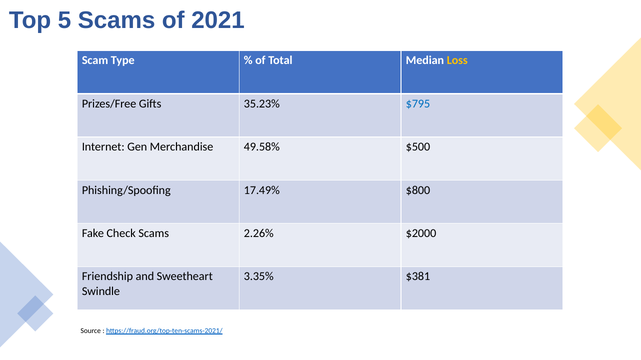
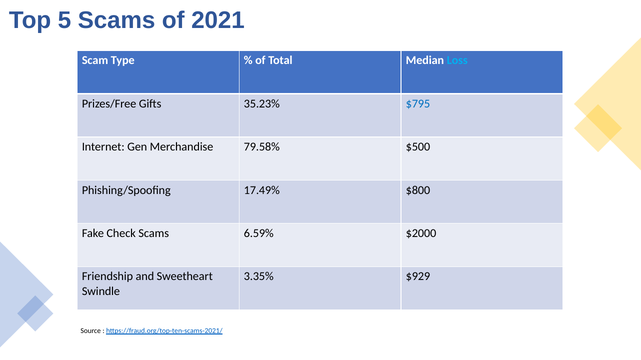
Loss colour: yellow -> light blue (457, 61)
49.58%: 49.58% -> 79.58% (262, 147)
2.26%: 2.26% -> 6.59% (259, 234)
$381: $381 -> $929 (418, 277)
